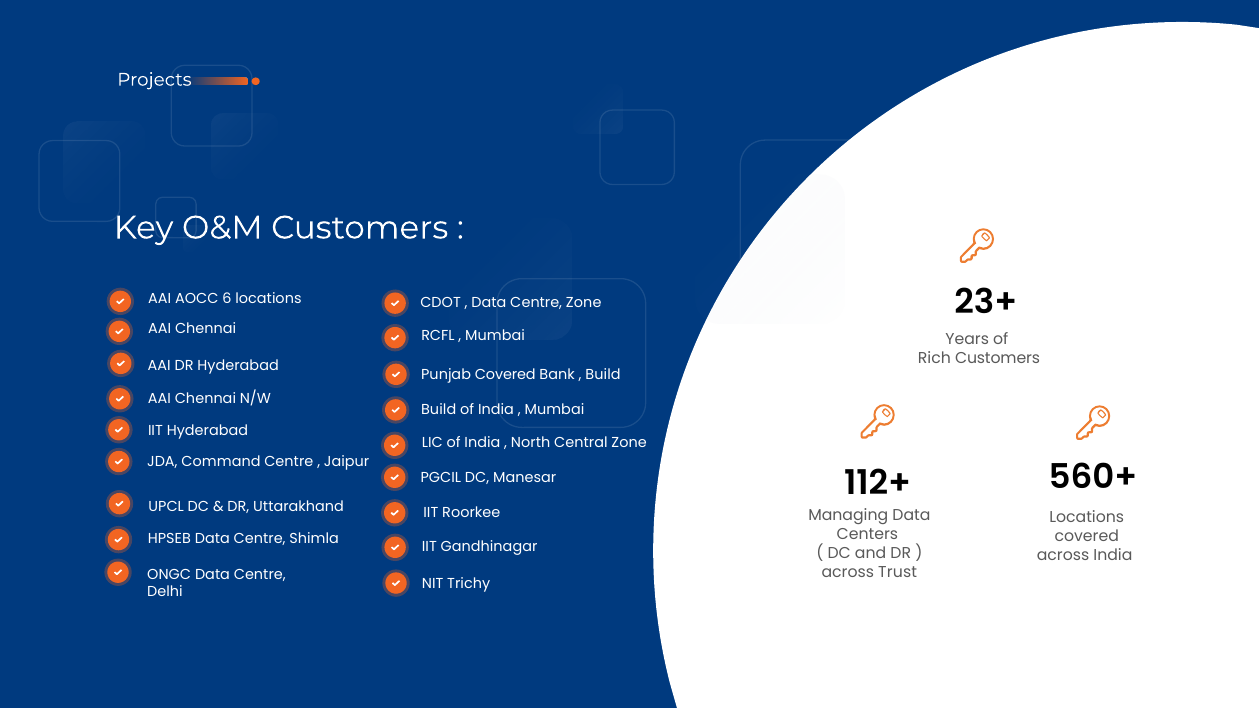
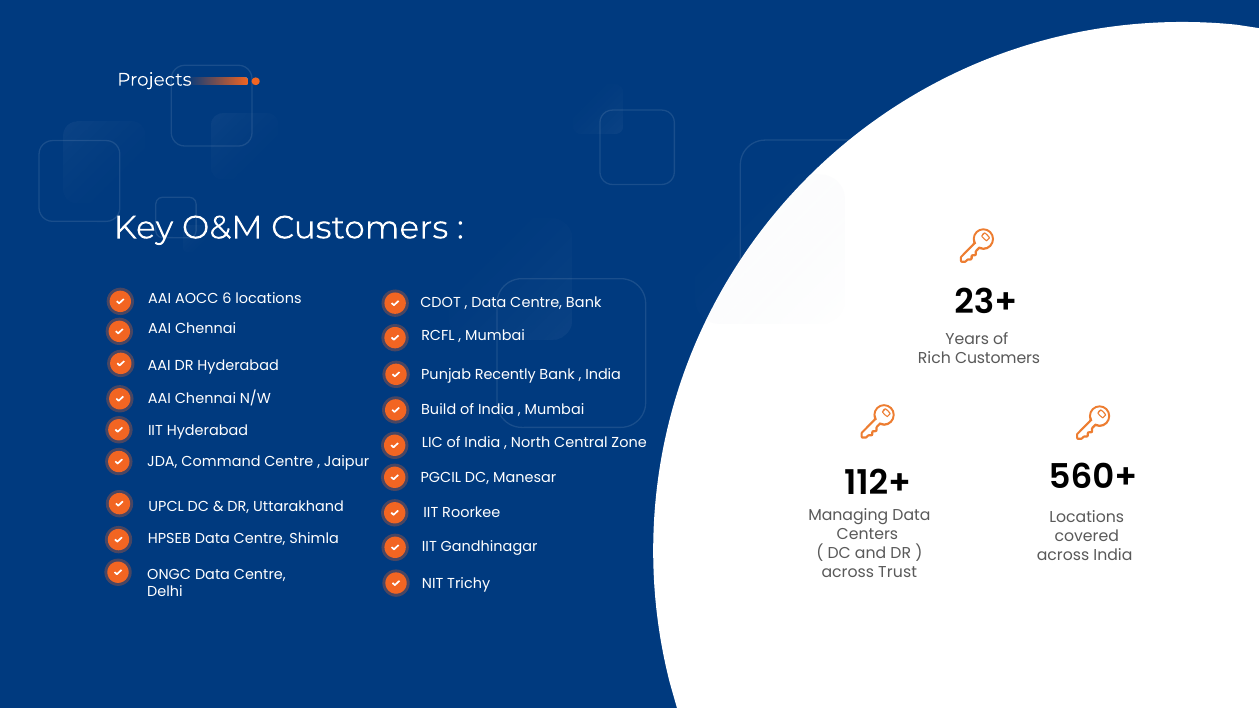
Centre Zone: Zone -> Bank (584, 302)
Punjab Covered: Covered -> Recently (505, 374)
Build: Build -> India (603, 374)
